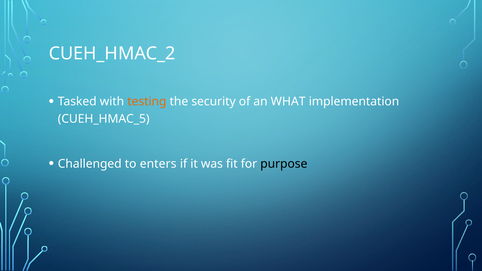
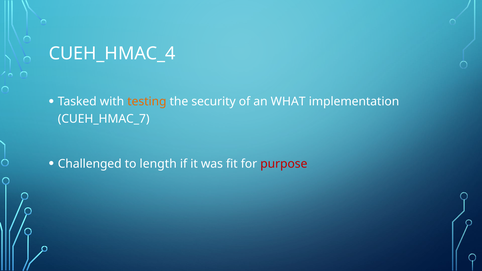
CUEH_HMAC_2: CUEH_HMAC_2 -> CUEH_HMAC_4 (112, 54)
CUEH_HMAC_5: CUEH_HMAC_5 -> CUEH_HMAC_7 (104, 119)
enters: enters -> length (158, 164)
purpose colour: black -> red (284, 164)
